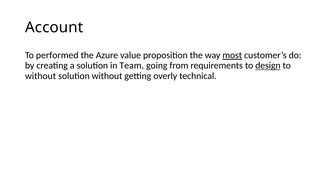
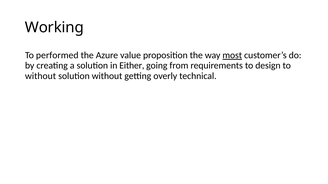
Account: Account -> Working (54, 28)
Team: Team -> Either (132, 66)
design underline: present -> none (268, 66)
